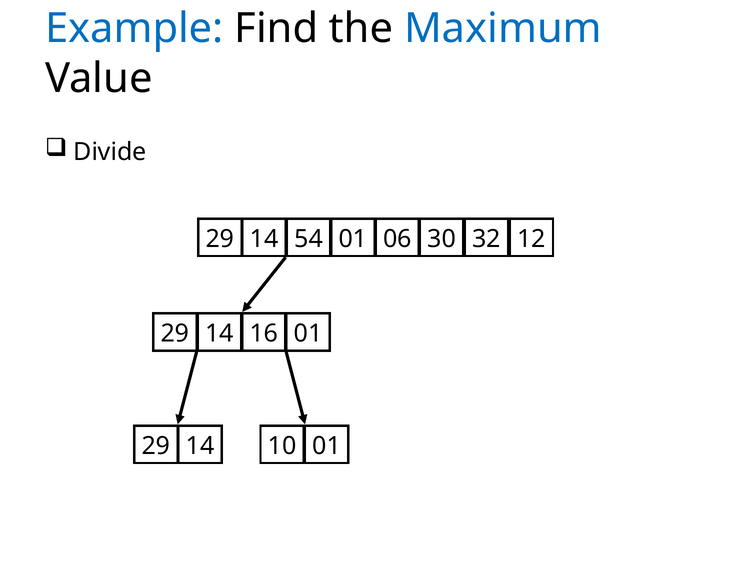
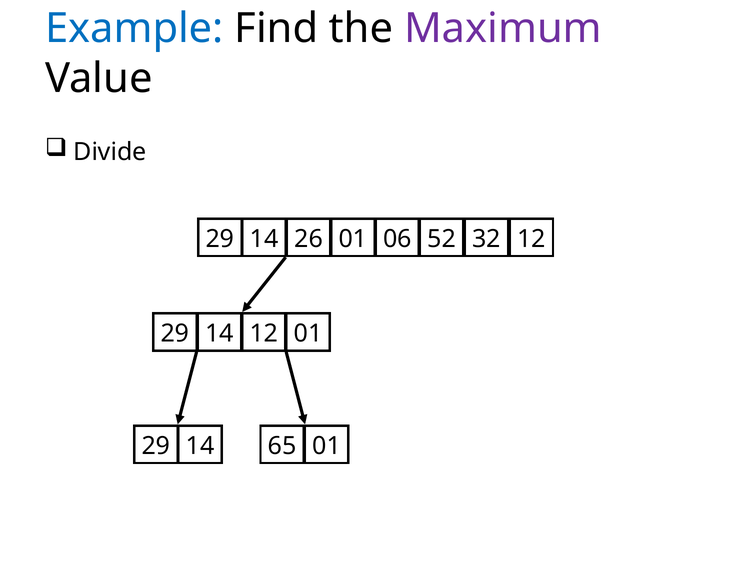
Maximum colour: blue -> purple (503, 28)
54: 54 -> 26 (309, 239)
30: 30 -> 52 (442, 239)
14 16: 16 -> 12 (264, 334)
10: 10 -> 65 (282, 446)
